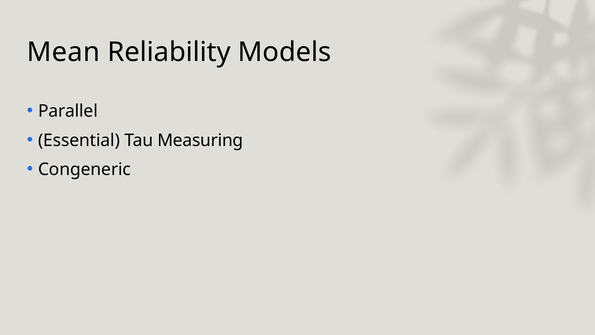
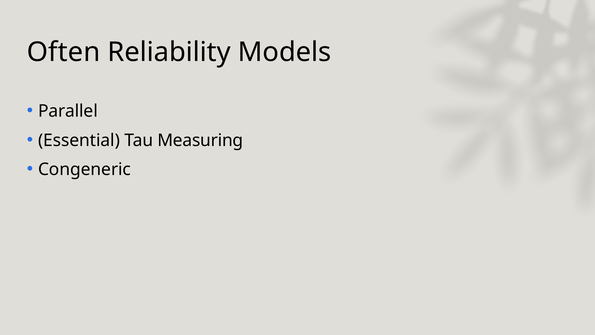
Mean: Mean -> Often (64, 52)
